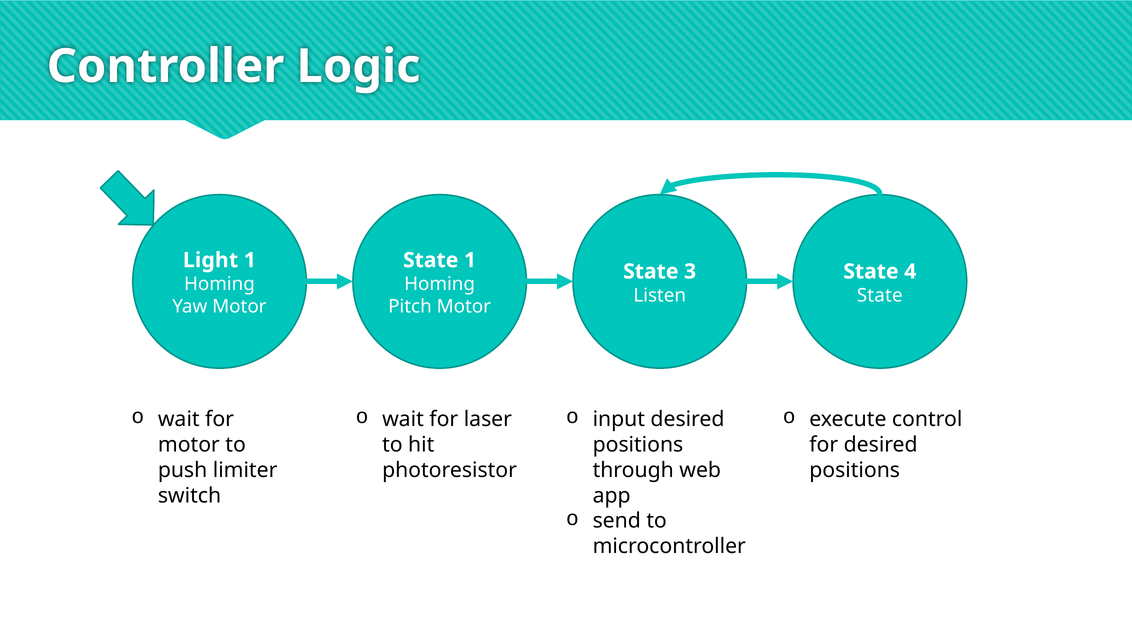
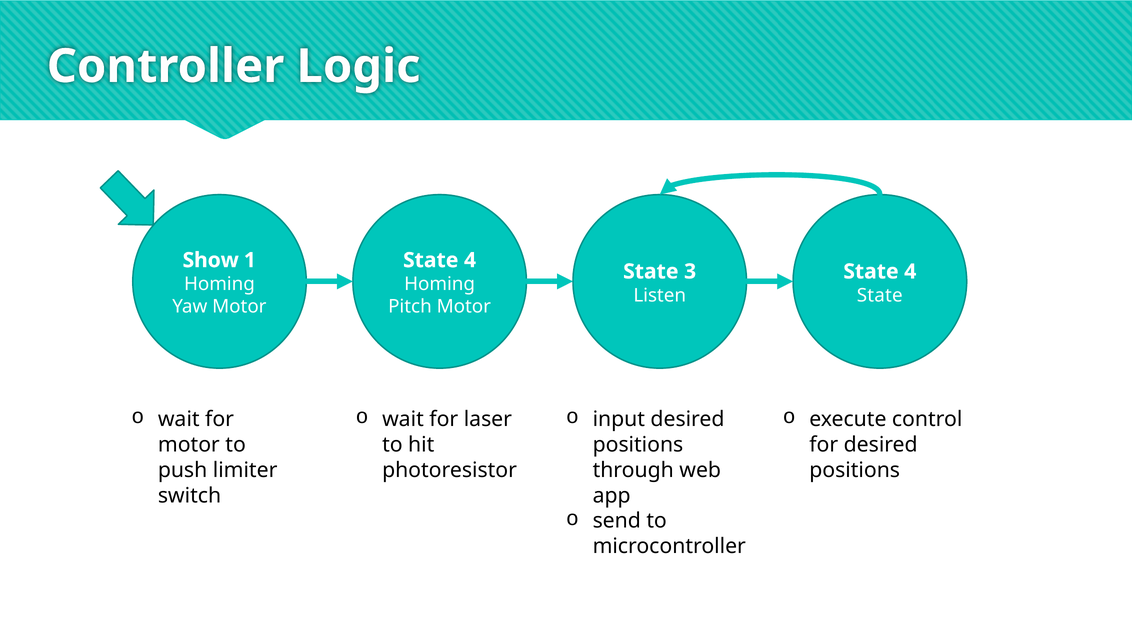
Light: Light -> Show (211, 260)
1: 1 -> 4 (470, 260)
